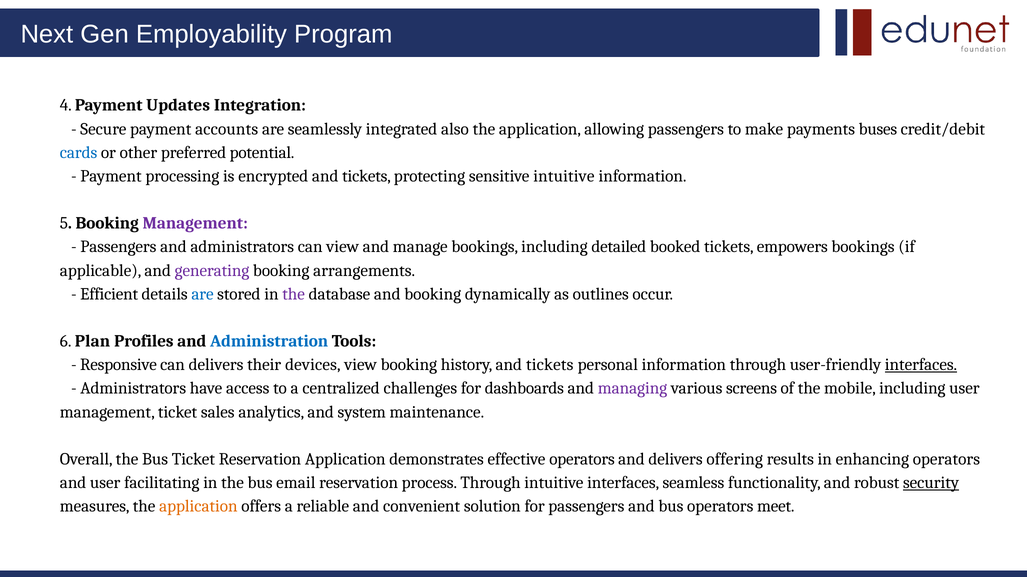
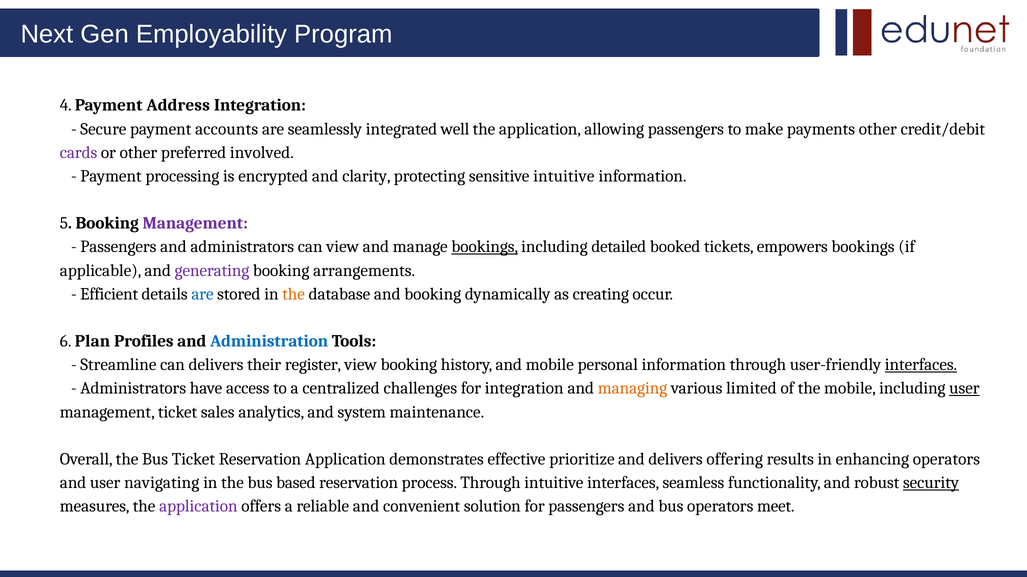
Updates: Updates -> Address (178, 105)
also: also -> well (455, 129)
payments buses: buses -> other (878, 129)
cards colour: blue -> purple (79, 153)
potential: potential -> involved (262, 153)
encrypted and tickets: tickets -> clarity (366, 176)
bookings underline: none -> present (485, 247)
the colour: purple -> orange (294, 294)
outlines: outlines -> creating (601, 294)
Responsive: Responsive -> Streamline (118, 365)
devices: devices -> register (313, 365)
history and tickets: tickets -> mobile (550, 365)
for dashboards: dashboards -> integration (524, 389)
managing colour: purple -> orange (632, 389)
screens: screens -> limited (751, 389)
user underline: none -> present (964, 389)
effective operators: operators -> prioritize (582, 460)
facilitating: facilitating -> navigating (162, 483)
email: email -> based (296, 483)
application colour: orange -> purple (198, 507)
